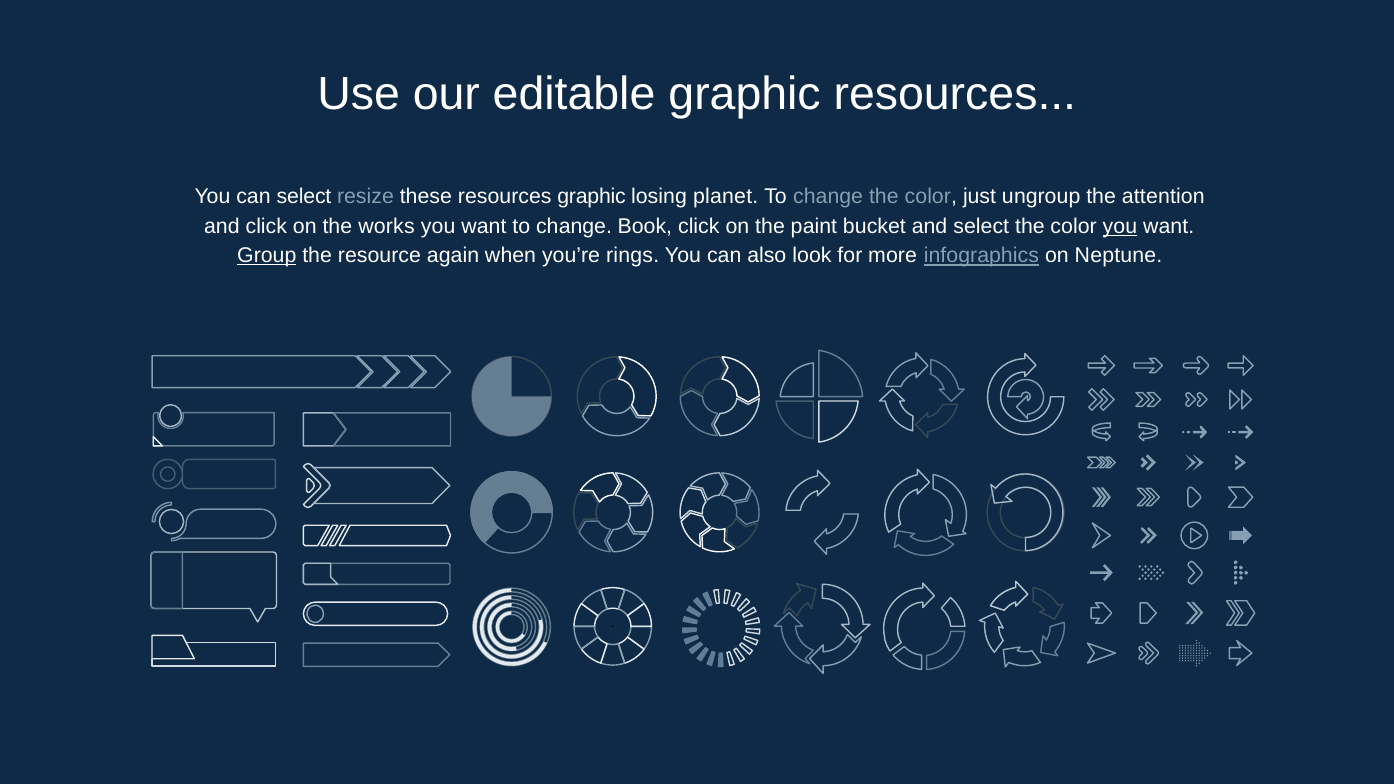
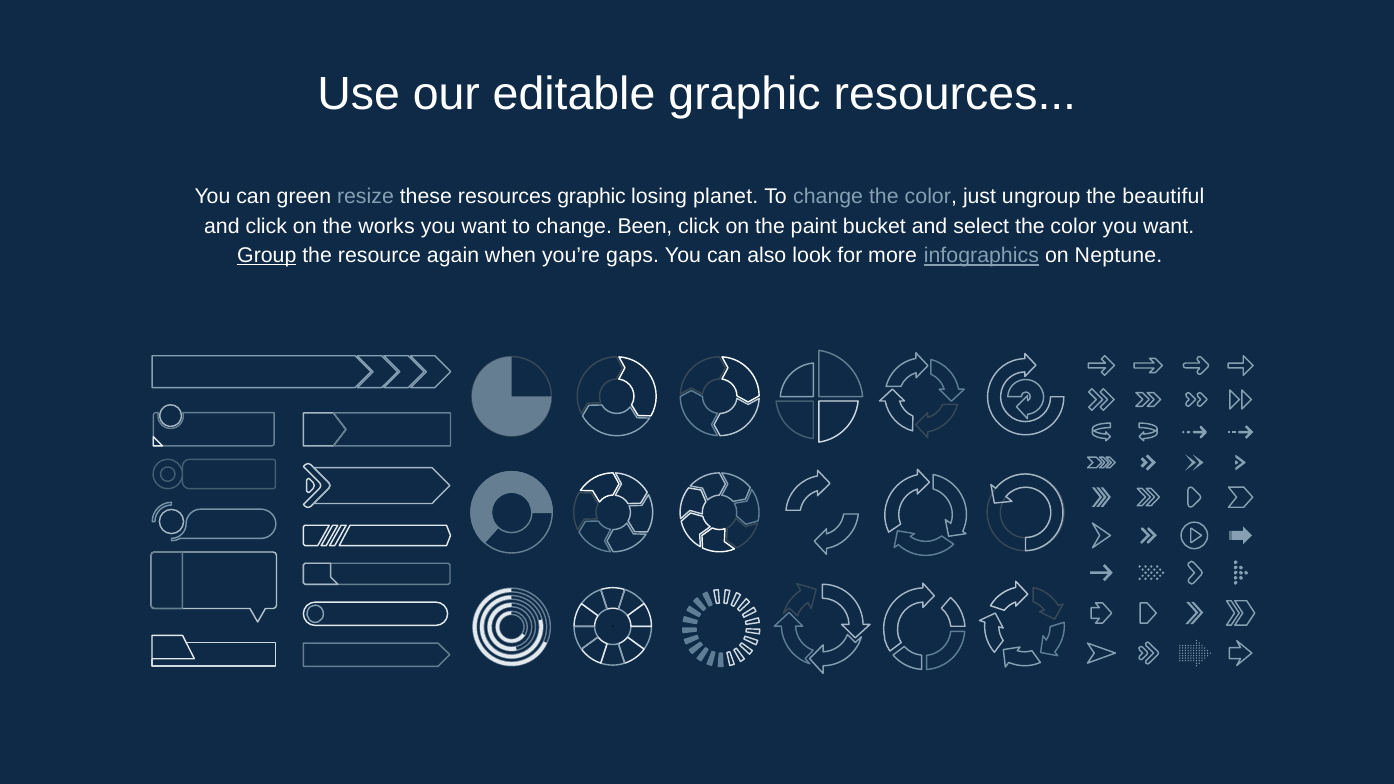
can select: select -> green (304, 197)
attention: attention -> beautiful (1163, 197)
Book: Book -> Been (645, 226)
you underline: present -> none (1120, 226)
rings: rings -> gaps (633, 256)
